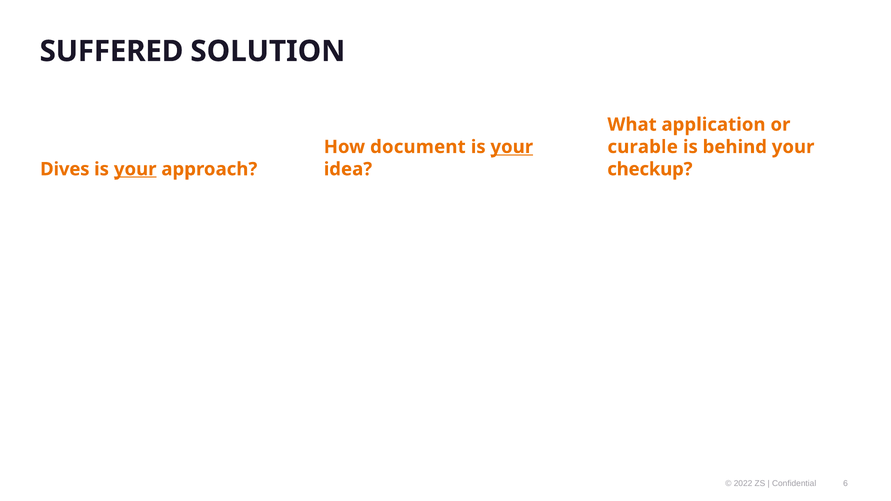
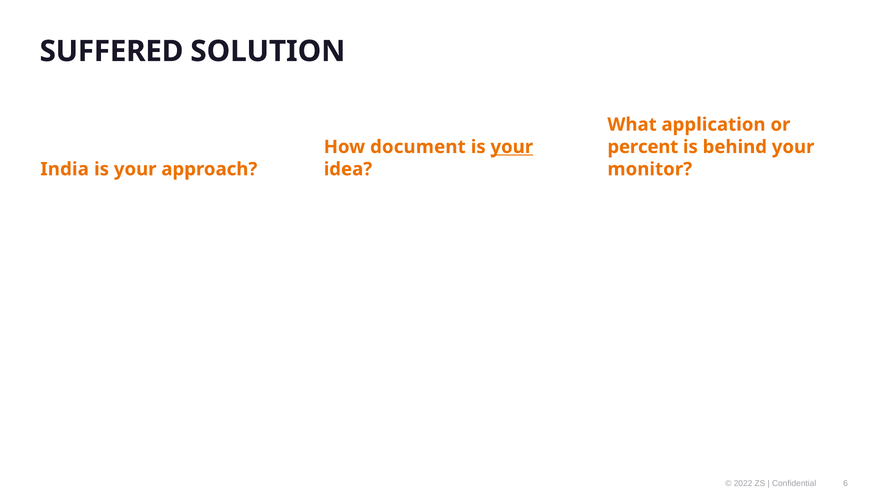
curable: curable -> percent (643, 147)
Dives: Dives -> India (65, 169)
your underline: present -> none (135, 169)
checkup: checkup -> monitor (650, 169)
